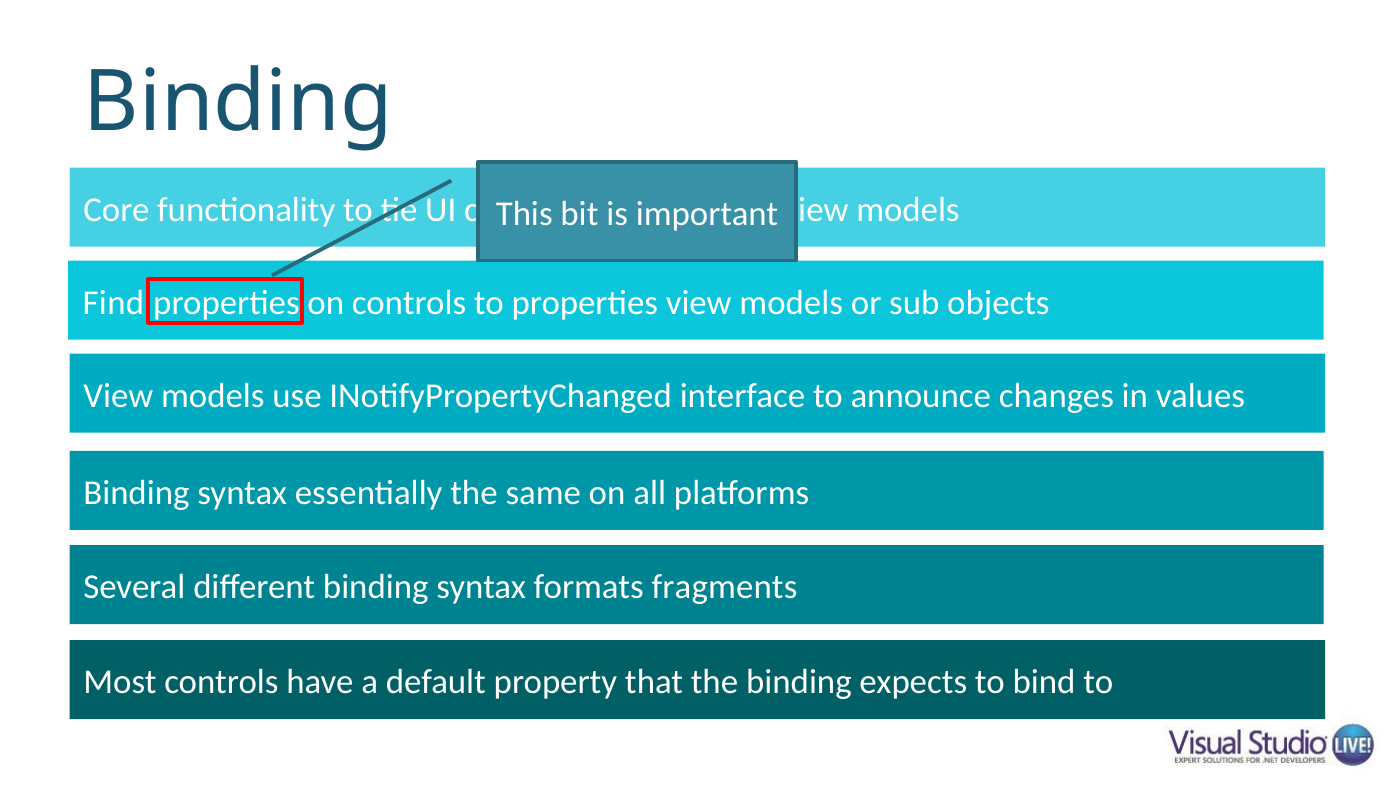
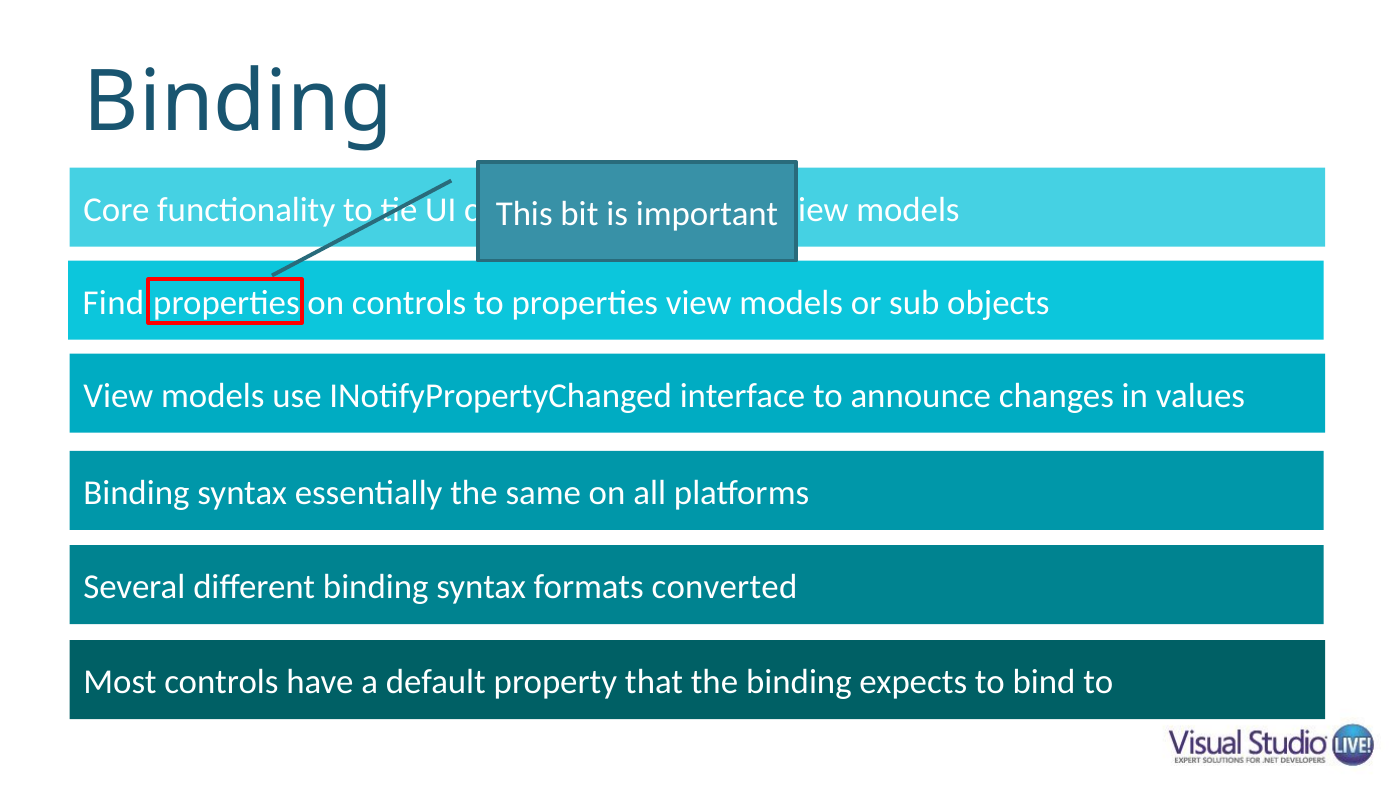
fragments: fragments -> converted (725, 587)
